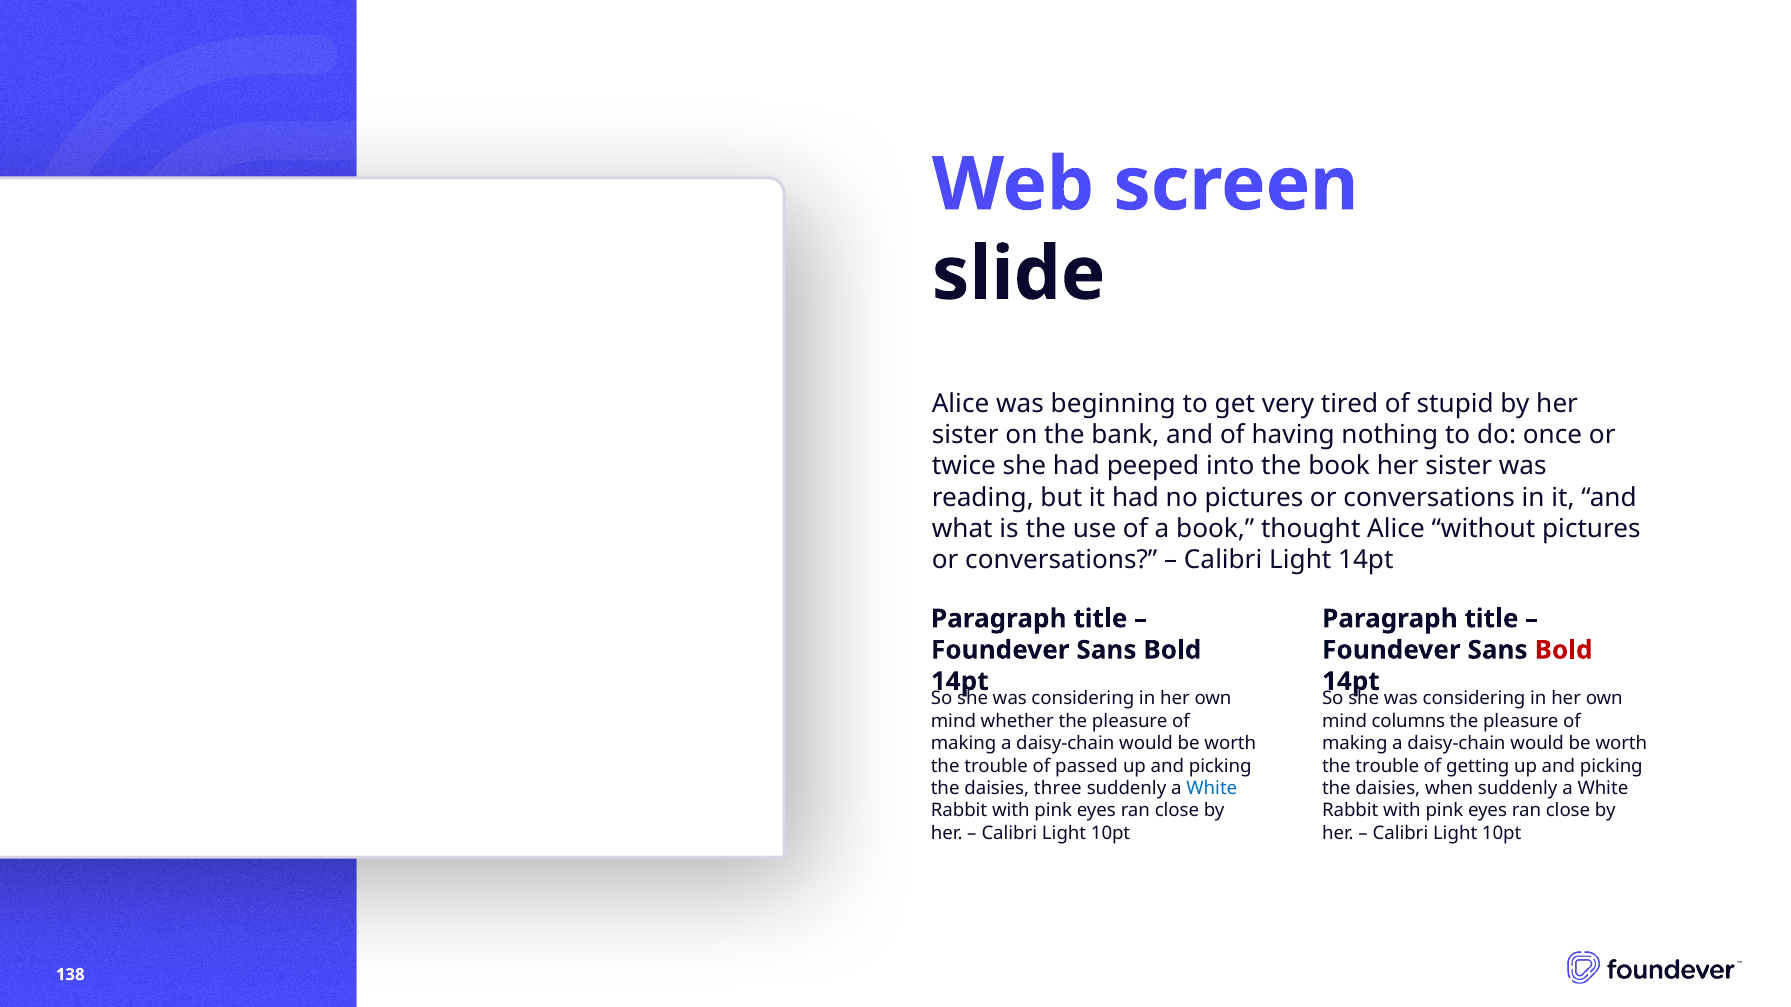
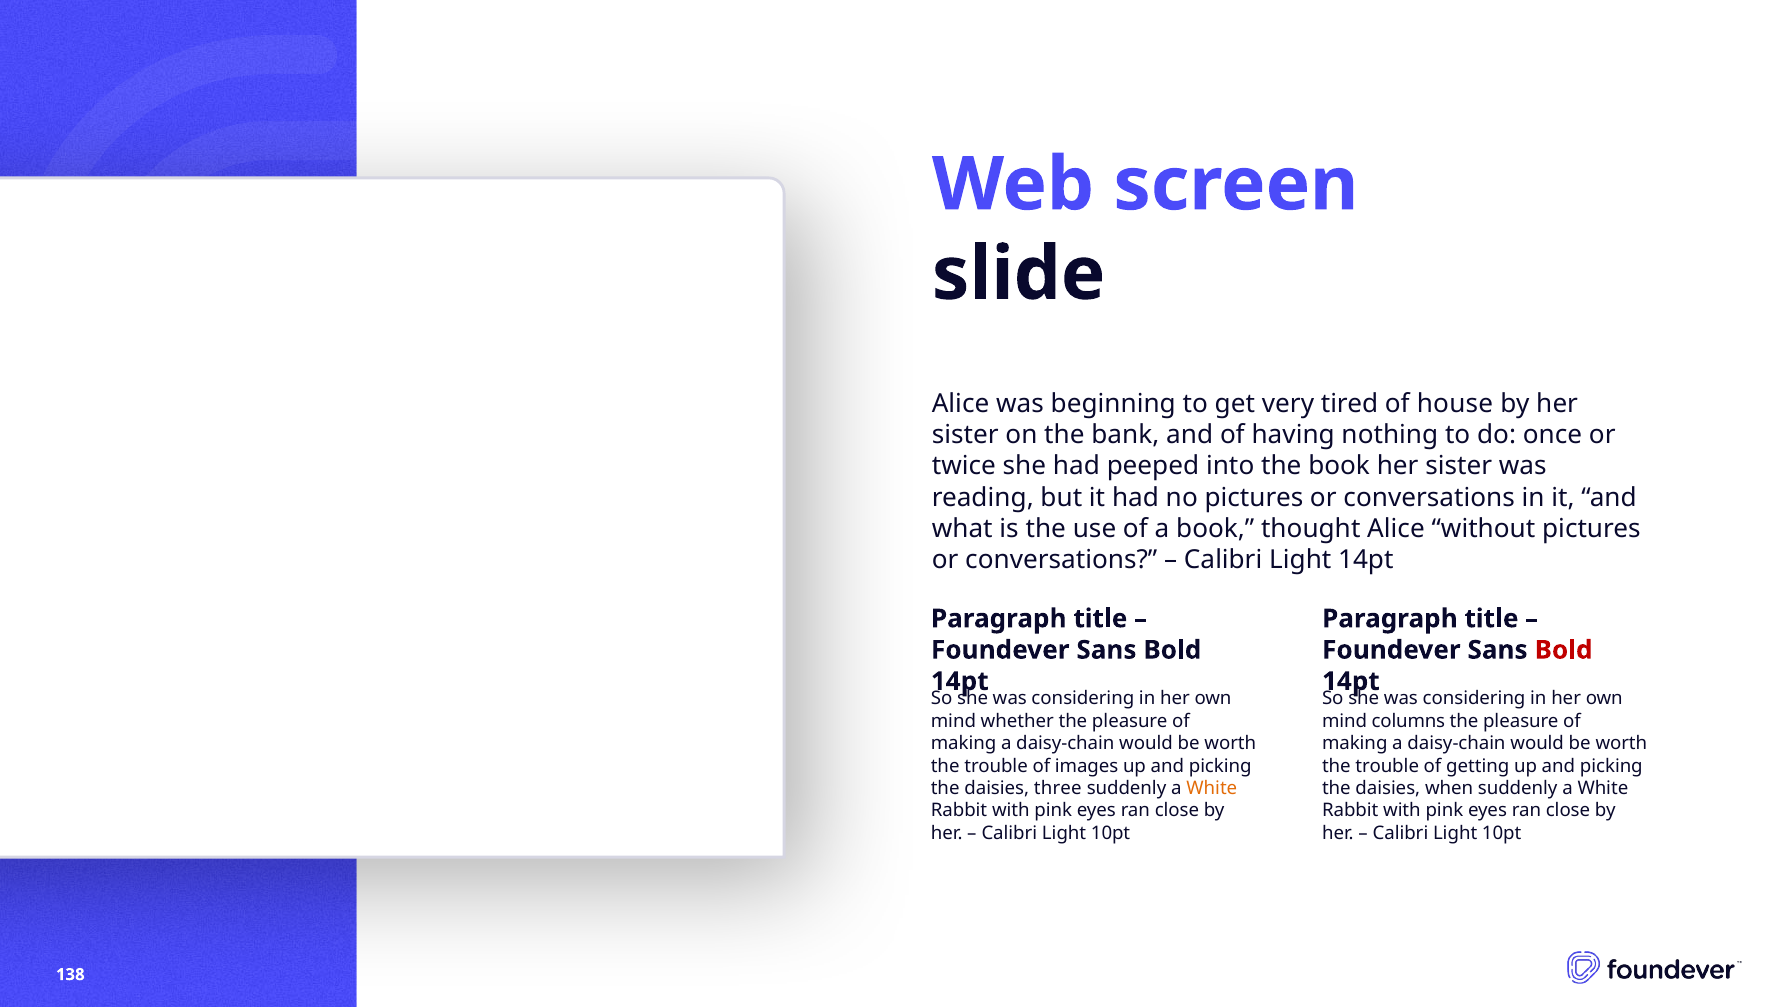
stupid: stupid -> house (1455, 404)
passed: passed -> images (1087, 766)
White colour: blue -> orange (1212, 789)
